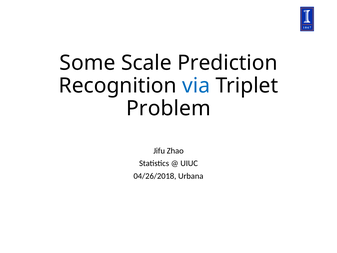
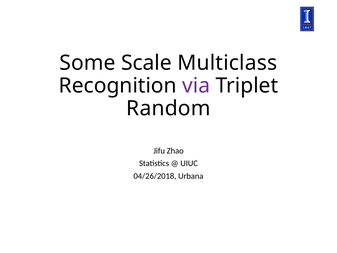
Prediction: Prediction -> Multiclass (227, 63)
via colour: blue -> purple (196, 86)
Problem: Problem -> Random (168, 108)
